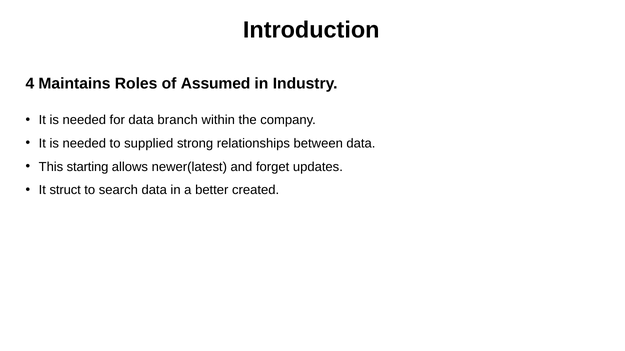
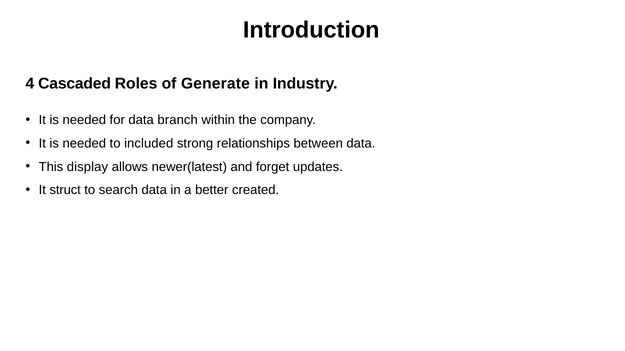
Maintains: Maintains -> Cascaded (75, 84)
Assumed: Assumed -> Generate (215, 84)
supplied: supplied -> included (149, 144)
starting: starting -> display (87, 167)
